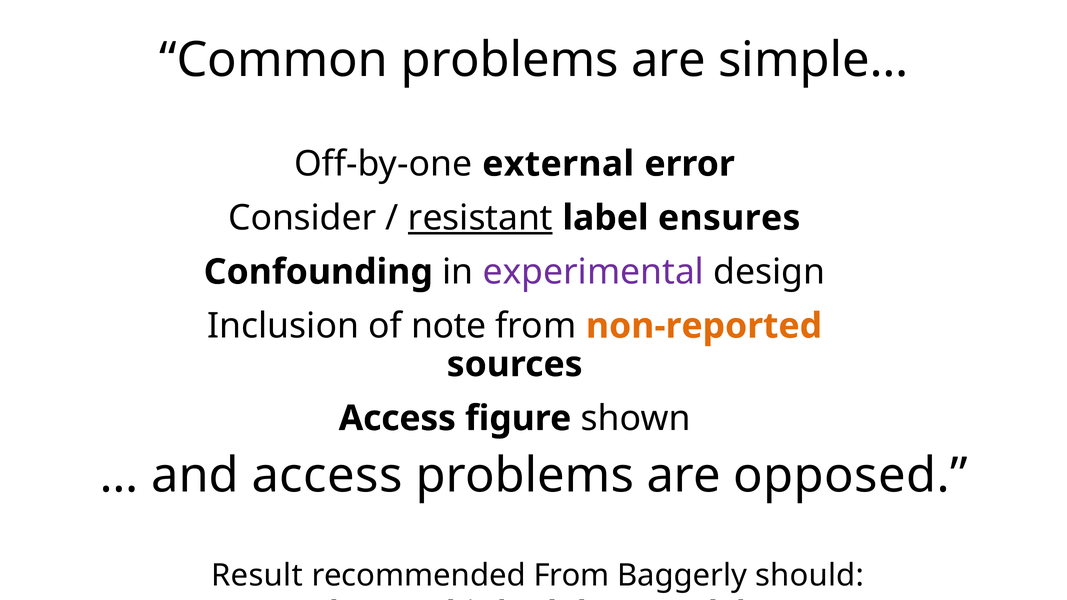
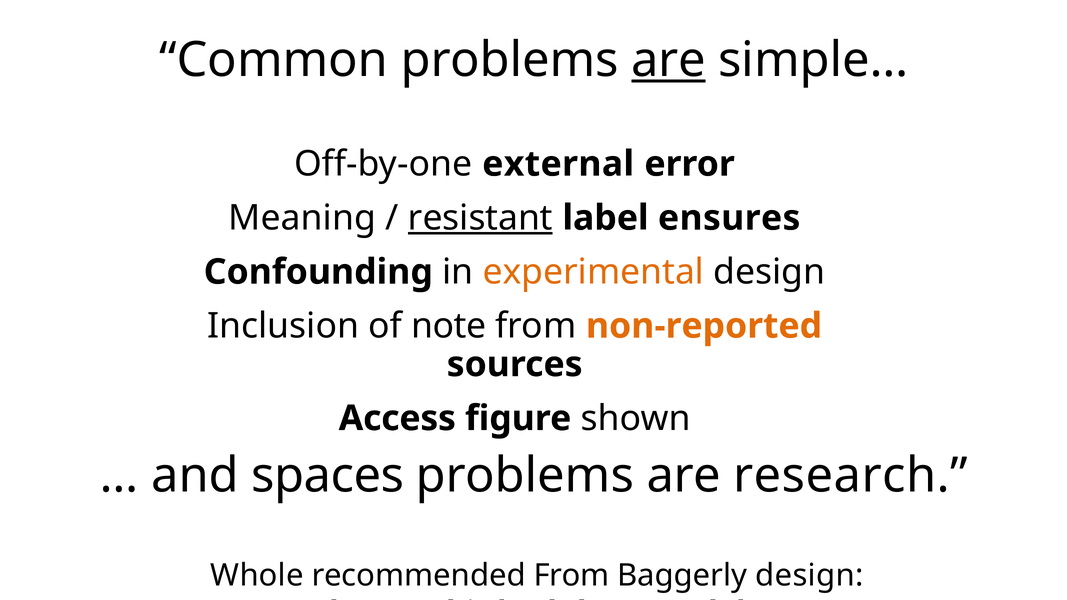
are underline: none -> present (669, 60)
Consider: Consider -> Meaning (302, 218)
experimental colour: purple -> orange (593, 272)
and access: access -> spaces (328, 476)
opposed: opposed -> research (851, 476)
Result: Result -> Whole (257, 576)
Baggerly should: should -> design (810, 576)
